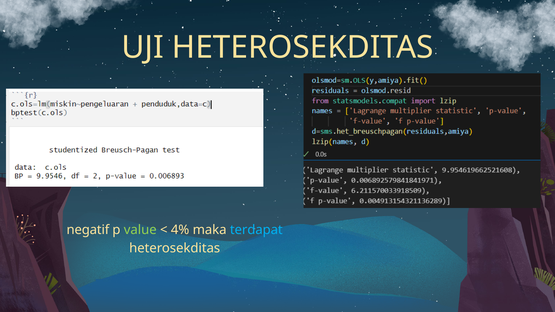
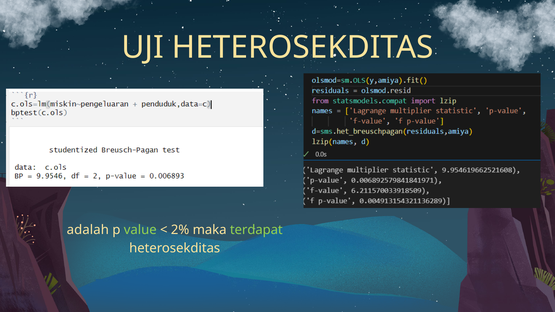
negatif: negatif -> adalah (88, 230)
4%: 4% -> 2% (180, 230)
terdapat colour: light blue -> light green (256, 230)
